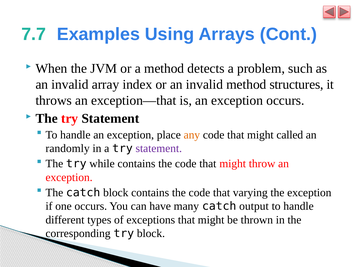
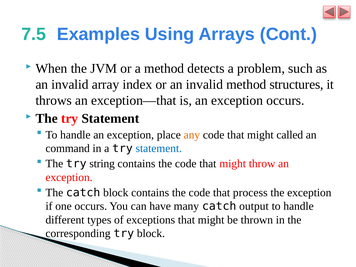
7.7: 7.7 -> 7.5 (34, 34)
randomly: randomly -> command (68, 148)
statement colour: purple -> blue (159, 148)
while: while -> string (102, 164)
varying: varying -> process (250, 193)
